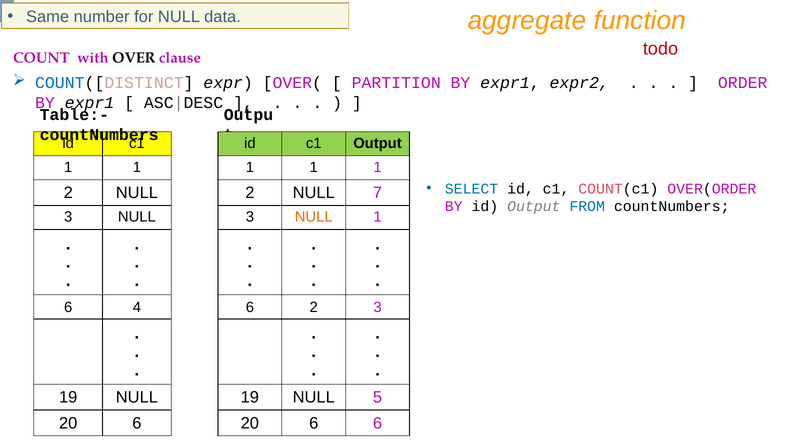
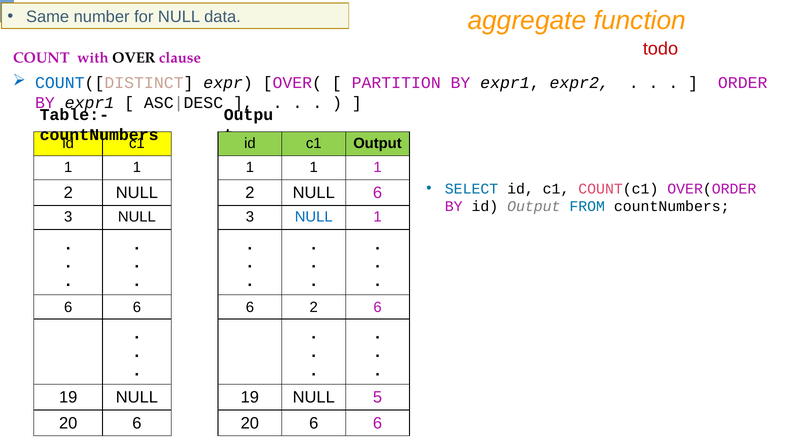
NULL 7: 7 -> 6 (378, 193)
NULL colour: orange -> blue (314, 217)
4: 4 -> 6 (137, 307)
2 3: 3 -> 6 (378, 307)
